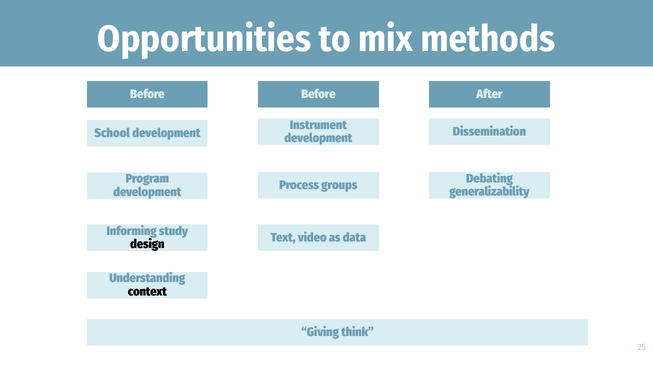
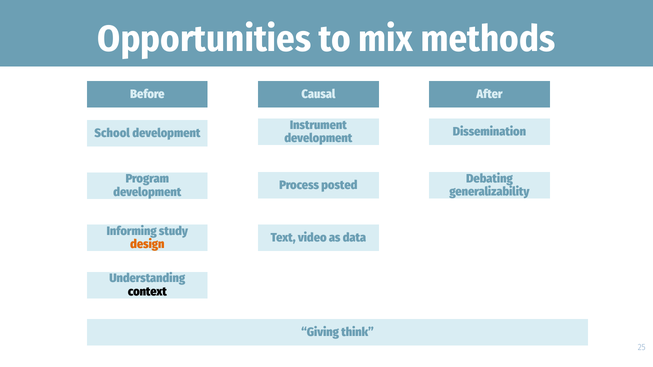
Before Before: Before -> Causal (318, 94)
groups: groups -> posted (339, 185)
design colour: black -> orange (147, 245)
